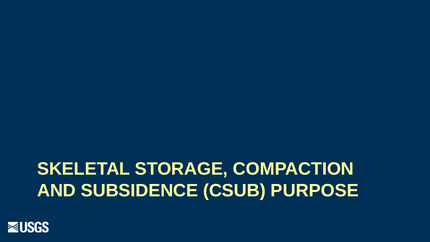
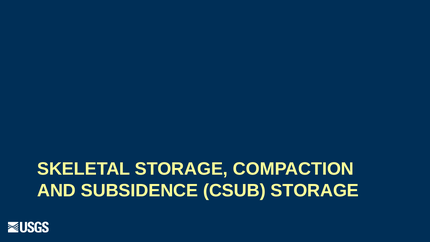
CSUB PURPOSE: PURPOSE -> STORAGE (315, 190)
